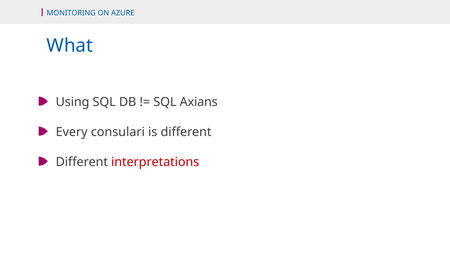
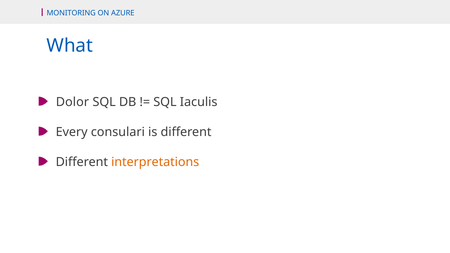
Using: Using -> Dolor (72, 102)
Axians: Axians -> Iaculis (199, 102)
interpretations colour: red -> orange (155, 162)
